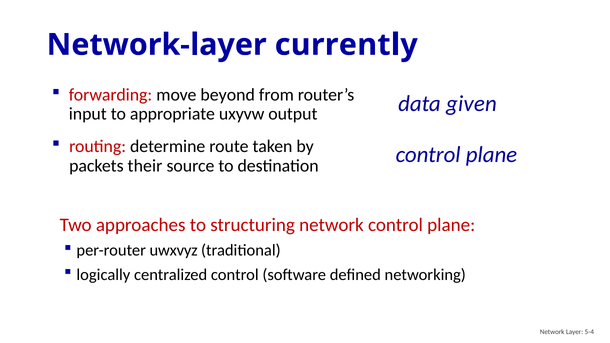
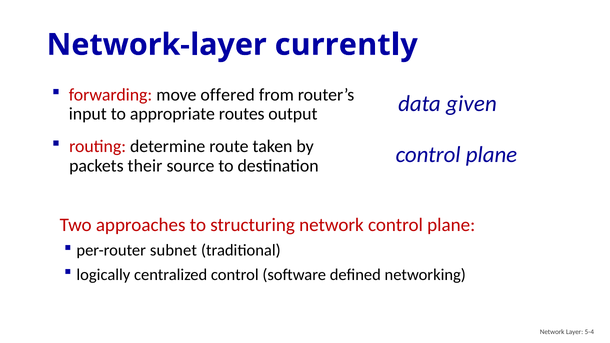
beyond: beyond -> offered (228, 95)
uxyvw: uxyvw -> routes (242, 114)
uwxvyz: uwxvyz -> subnet (173, 251)
